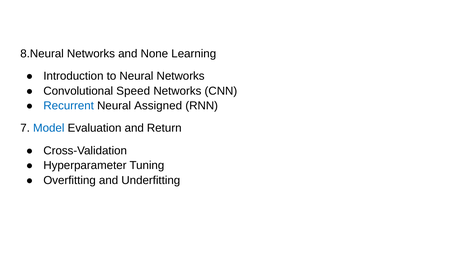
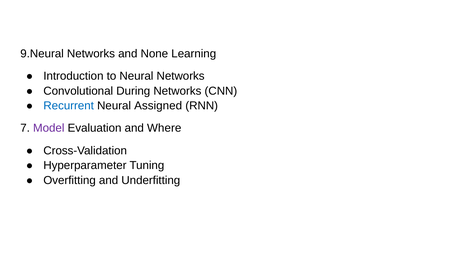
8.Neural: 8.Neural -> 9.Neural (42, 54)
Speed: Speed -> During (133, 91)
Model colour: blue -> purple (49, 128)
Return: Return -> Where (164, 128)
